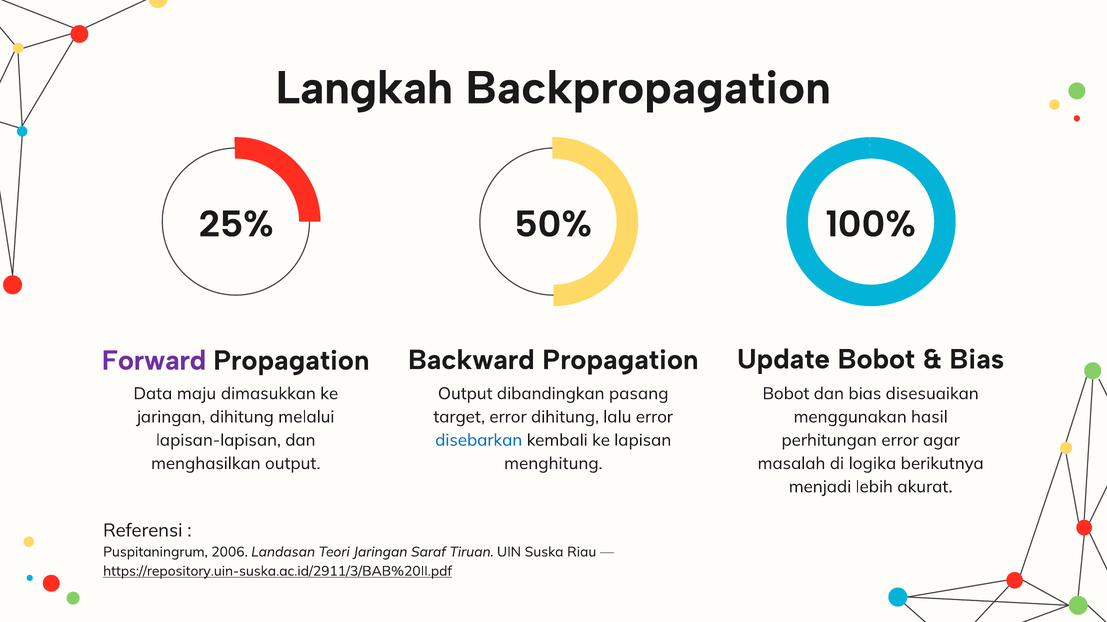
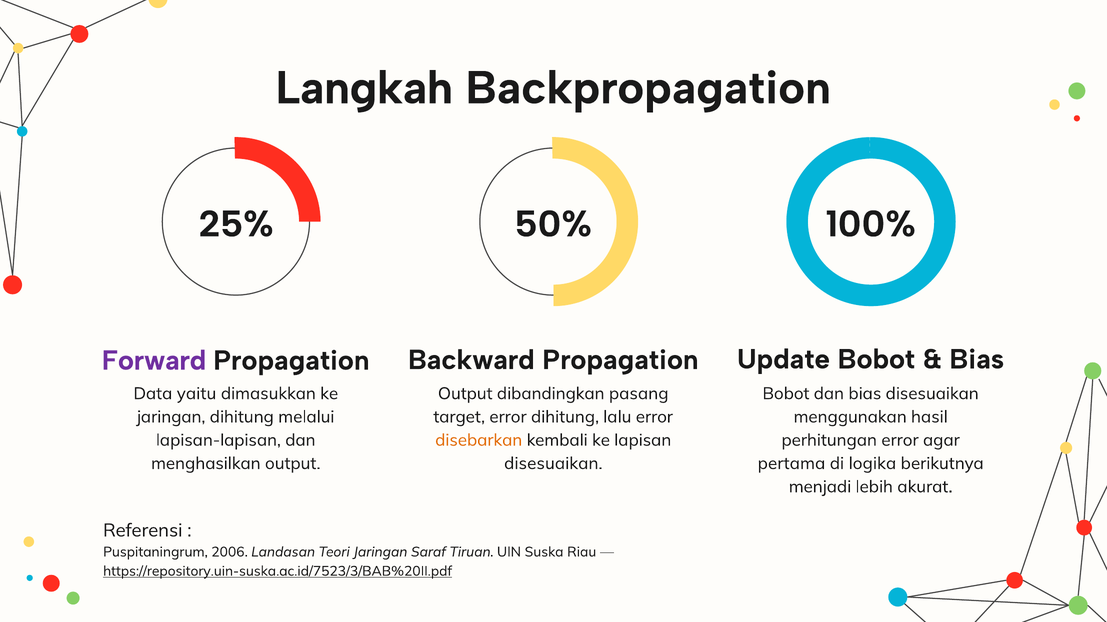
maju: maju -> yaitu (197, 394)
disebarkan colour: blue -> orange (479, 441)
menghitung: menghitung -> disesuaikan (553, 464)
masalah: masalah -> pertama (791, 464)
https://repository.uin-suska.ac.id/2911/3/BAB%20II.pdf: https://repository.uin-suska.ac.id/2911/3/BAB%20II.pdf -> https://repository.uin-suska.ac.id/7523/3/BAB%20II.pdf (278, 572)
